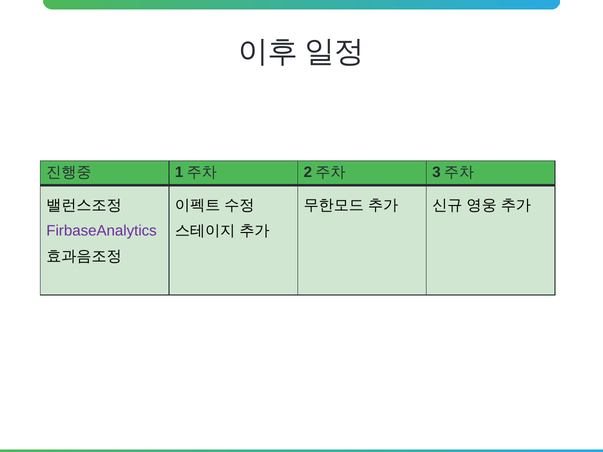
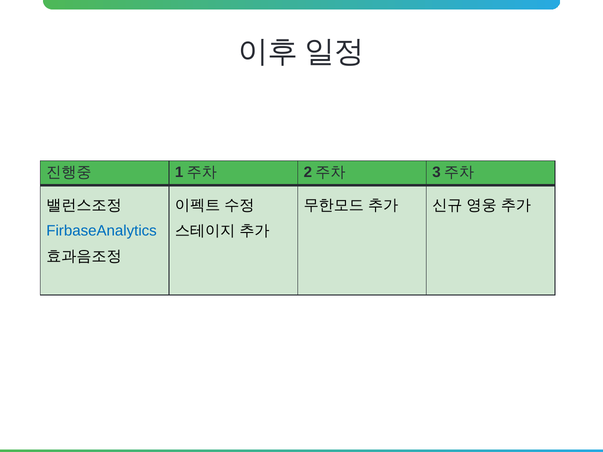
FirbaseAnalytics colour: purple -> blue (102, 231)
